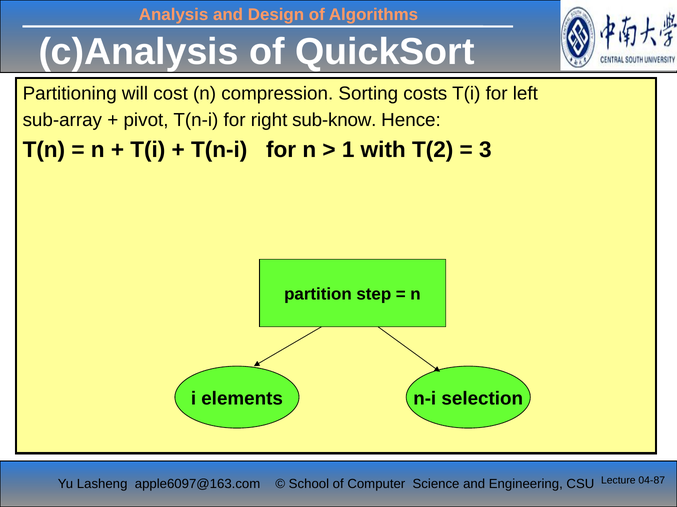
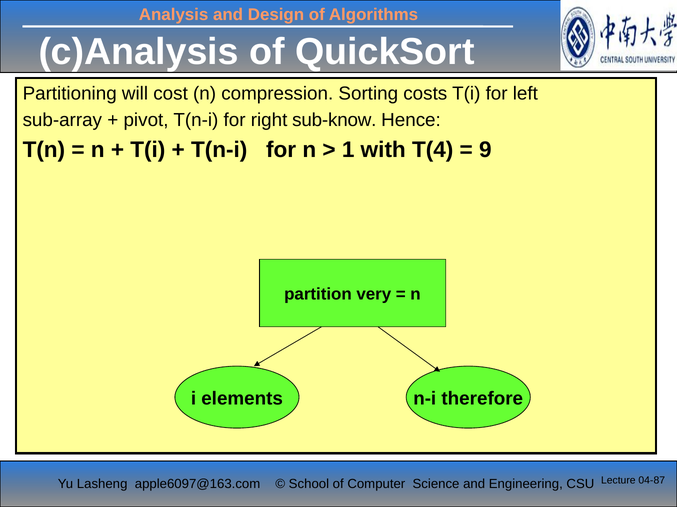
T(2: T(2 -> T(4 (433, 150)
3: 3 -> 9 (485, 150)
step: step -> very (374, 295)
selection: selection -> therefore (482, 399)
